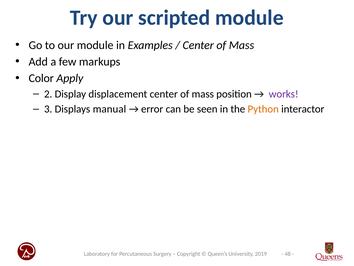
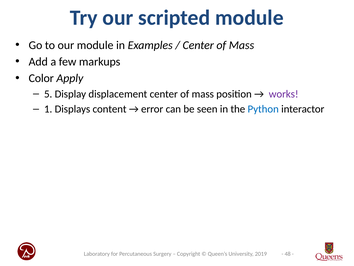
2: 2 -> 5 (48, 94)
3: 3 -> 1 (48, 109)
manual: manual -> content (110, 109)
Python colour: orange -> blue (263, 109)
